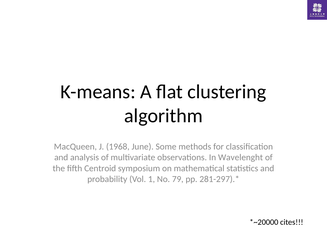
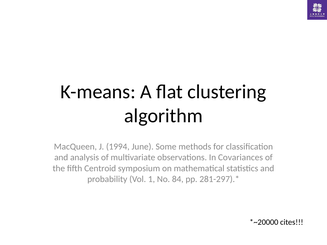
1968: 1968 -> 1994 (118, 147)
Wavelenght: Wavelenght -> Covariances (241, 158)
79: 79 -> 84 (178, 179)
